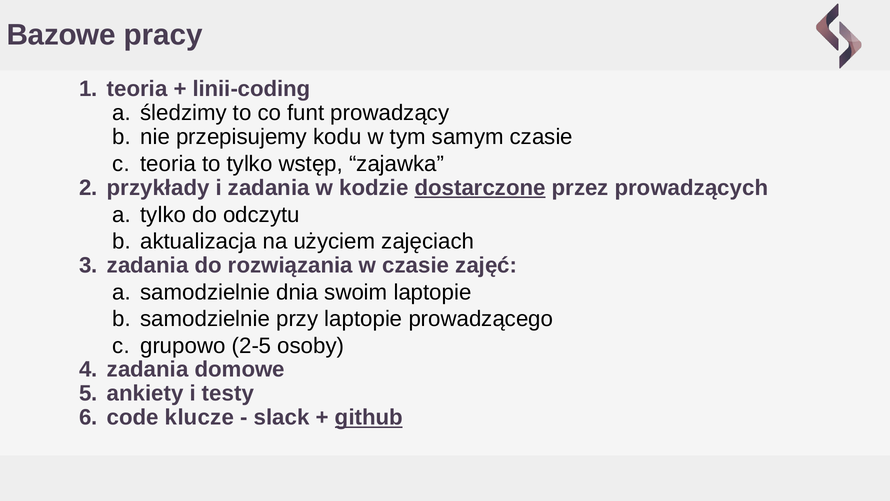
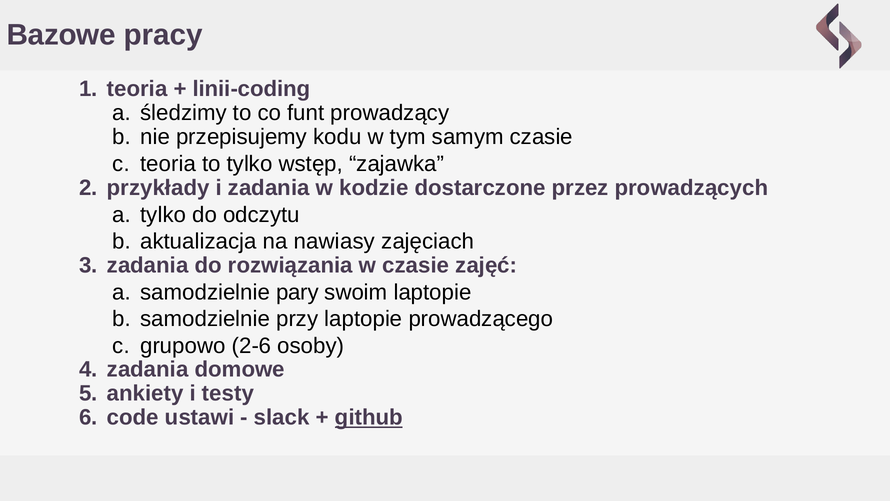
dostarczone underline: present -> none (480, 188)
użyciem: użyciem -> nawiasy (334, 241)
dnia: dnia -> pary (297, 292)
2-5: 2-5 -> 2-6 (252, 345)
klucze: klucze -> ustawi (200, 417)
